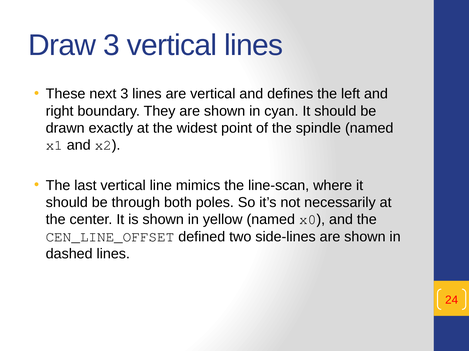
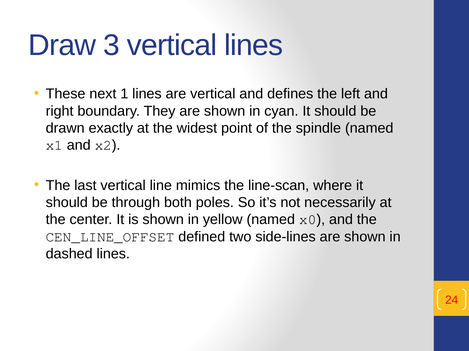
next 3: 3 -> 1 (124, 94)
